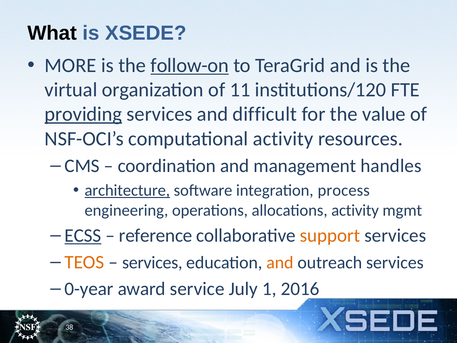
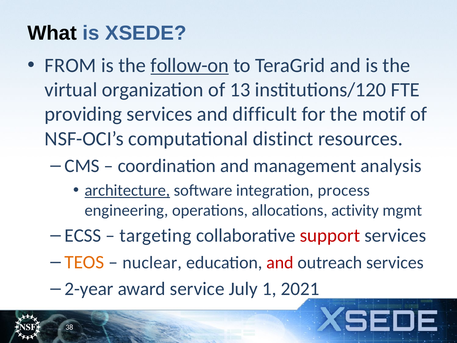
MORE: MORE -> FROM (70, 65)
11: 11 -> 13 (240, 90)
providing underline: present -> none (83, 114)
value: value -> motif (384, 114)
computational activity: activity -> distinct (283, 139)
handles: handles -> analysis (391, 166)
ECSS underline: present -> none (83, 235)
reference: reference -> targeting (155, 235)
support colour: orange -> red (330, 235)
services: services -> nuclear (152, 263)
and colour: orange -> red (280, 263)
0-year: 0-year -> 2-year (89, 289)
2016: 2016 -> 2021 (300, 289)
